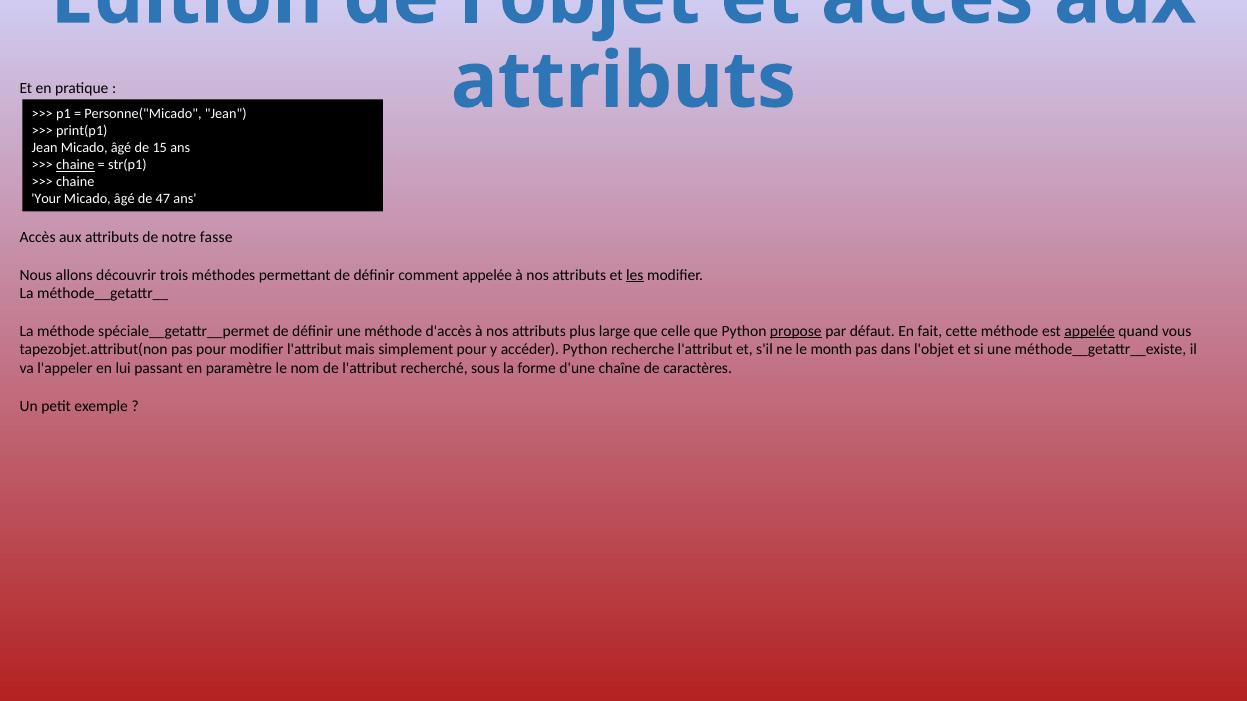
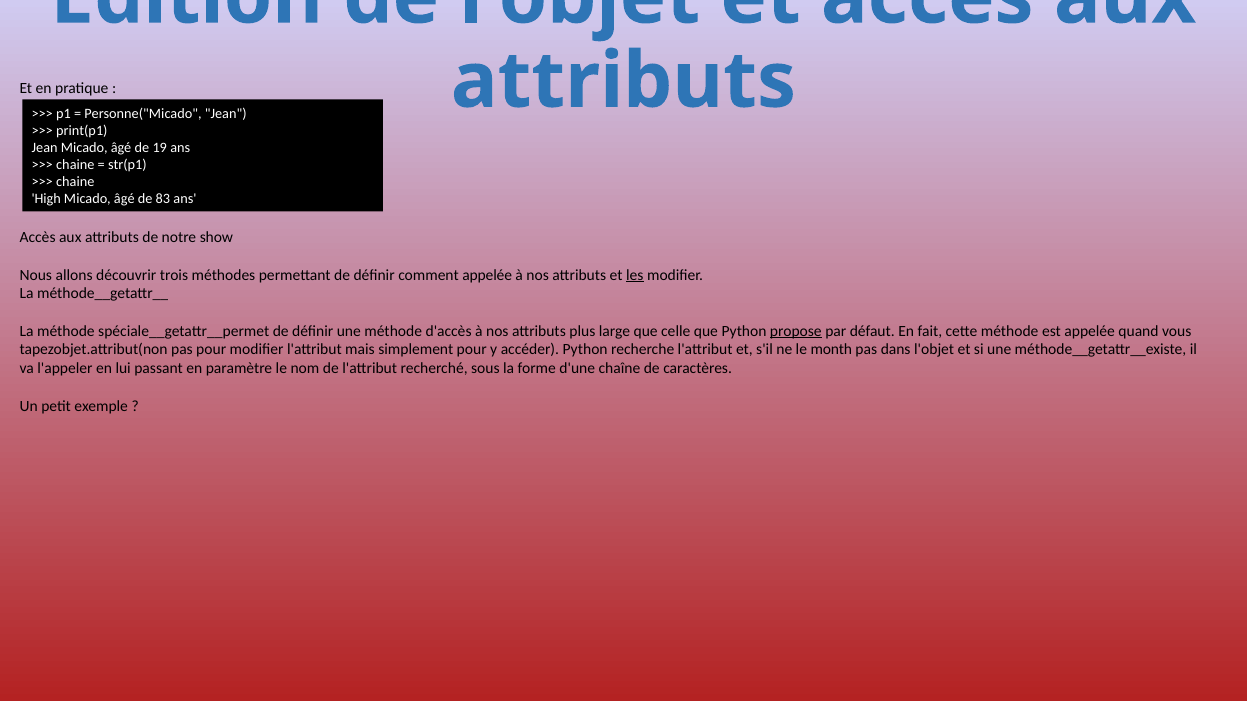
15: 15 -> 19 (160, 148)
chaine underline: present -> none (75, 165)
Your: Your -> High (46, 199)
47: 47 -> 83 (163, 199)
fasse: fasse -> show (216, 238)
appelée underline: present -> none (1090, 331)
